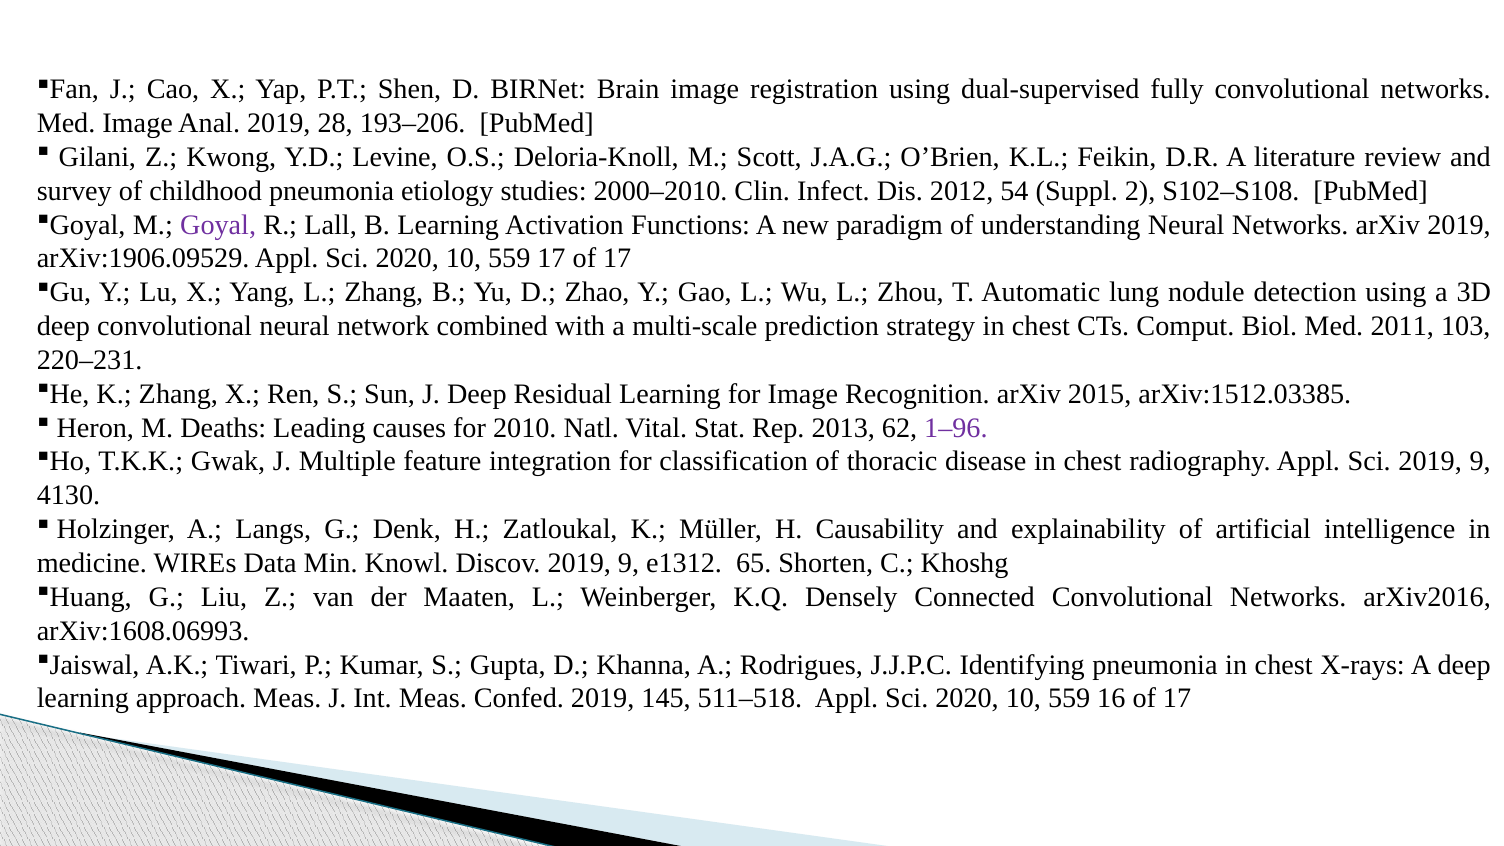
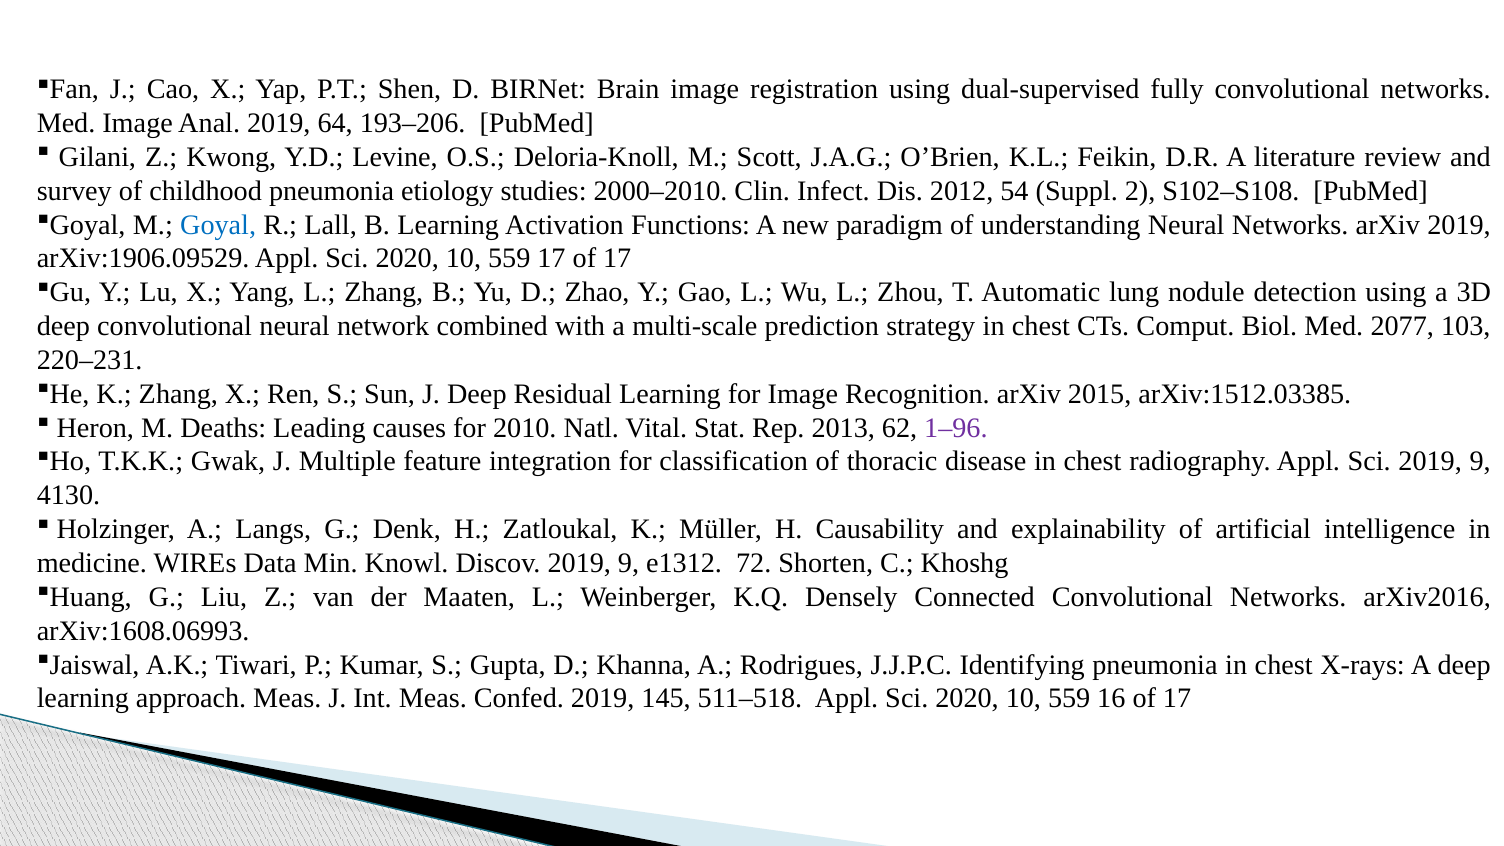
28: 28 -> 64 (335, 123)
Goyal colour: purple -> blue (218, 225)
2011: 2011 -> 2077 (1402, 326)
65: 65 -> 72 (754, 563)
